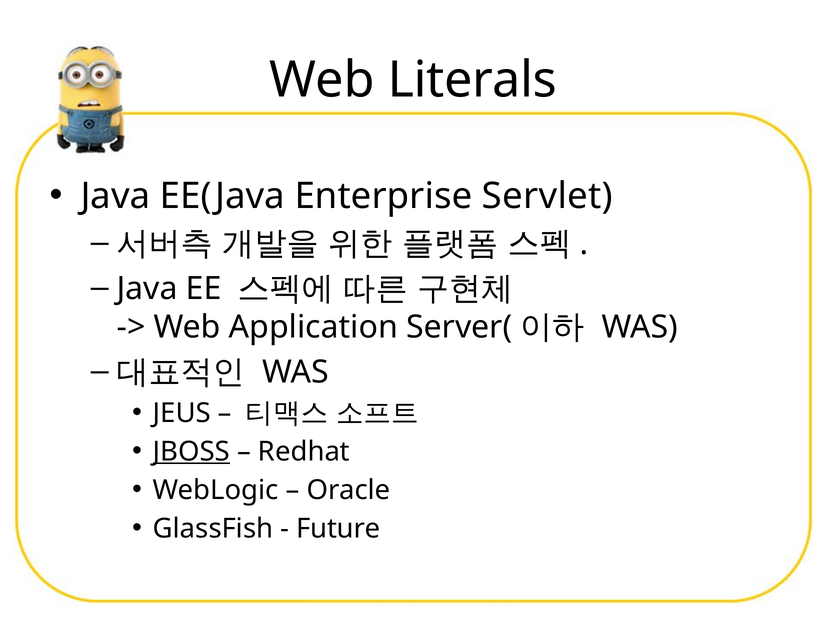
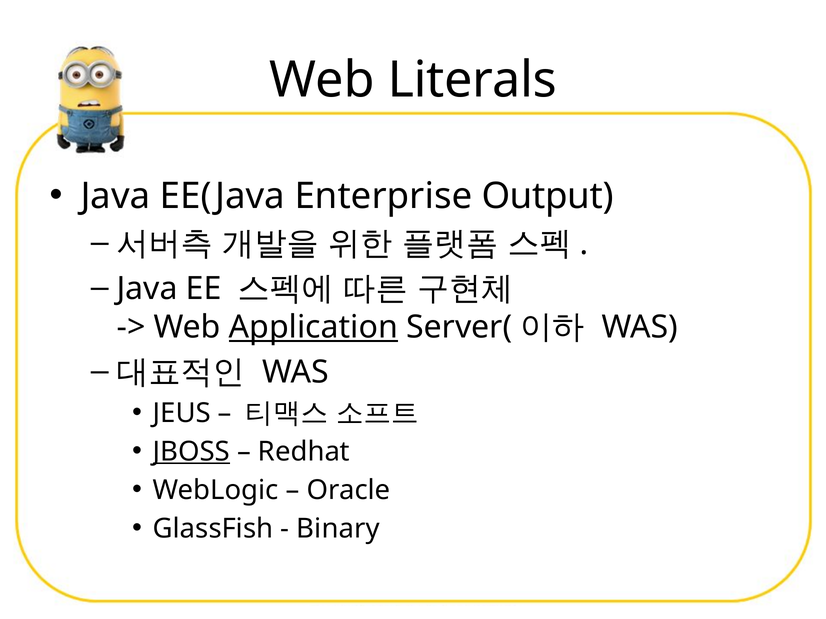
Servlet: Servlet -> Output (548, 196)
Application underline: none -> present (313, 327)
Future: Future -> Binary (338, 529)
